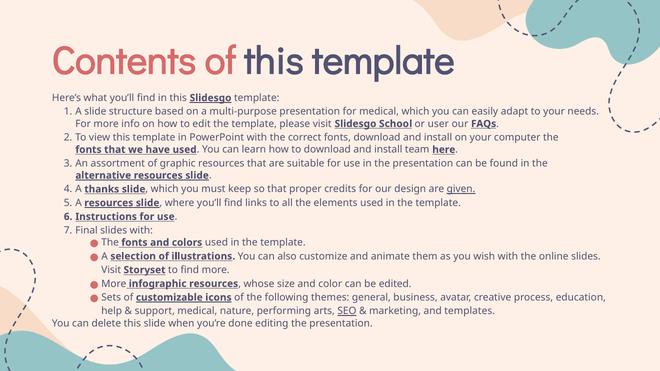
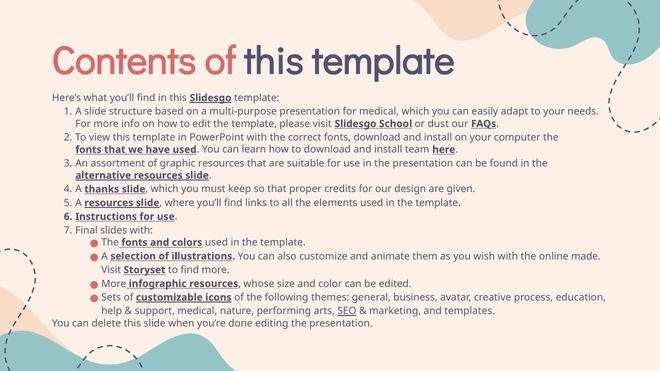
user: user -> dust (438, 124)
given underline: present -> none (461, 189)
online slides: slides -> made (586, 256)
